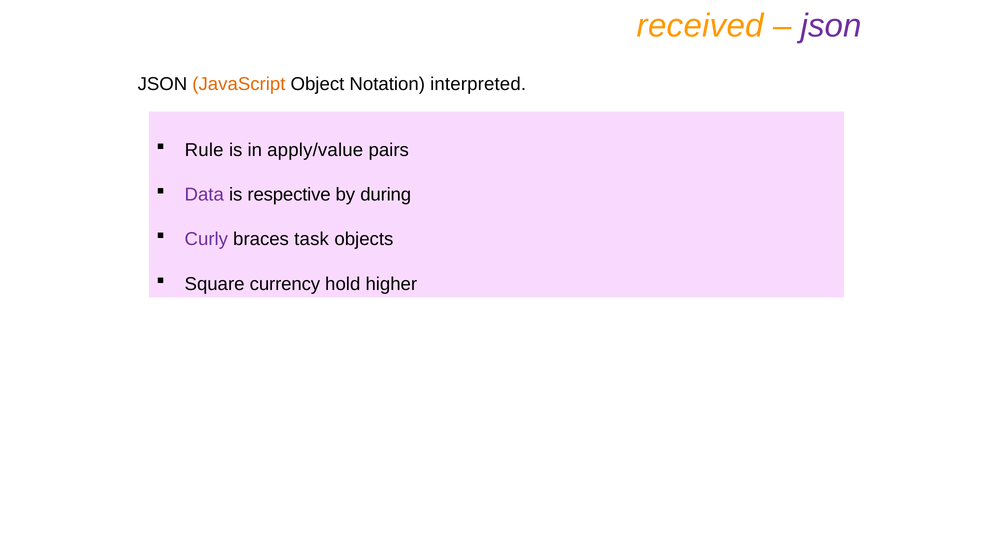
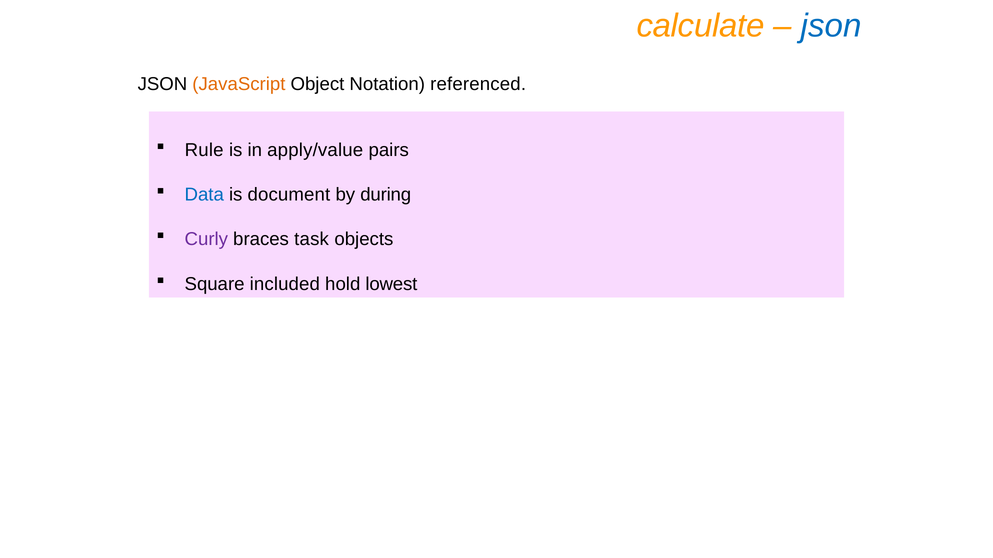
received: received -> calculate (701, 26)
json colour: purple -> blue (831, 26)
interpreted: interpreted -> referenced (478, 84)
Data colour: purple -> blue (204, 195)
respective: respective -> document (289, 195)
currency: currency -> included (285, 284)
higher: higher -> lowest (391, 284)
